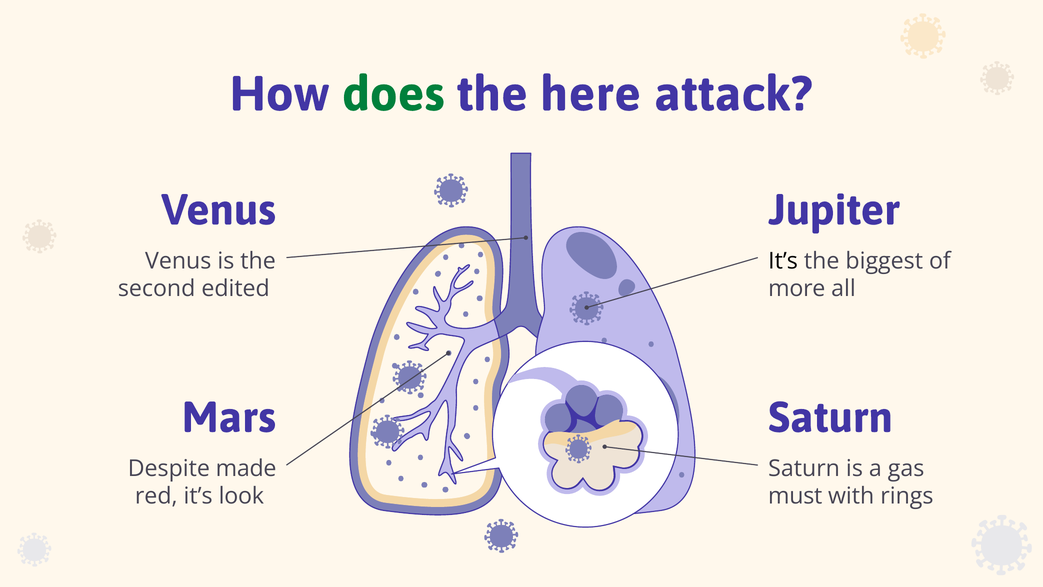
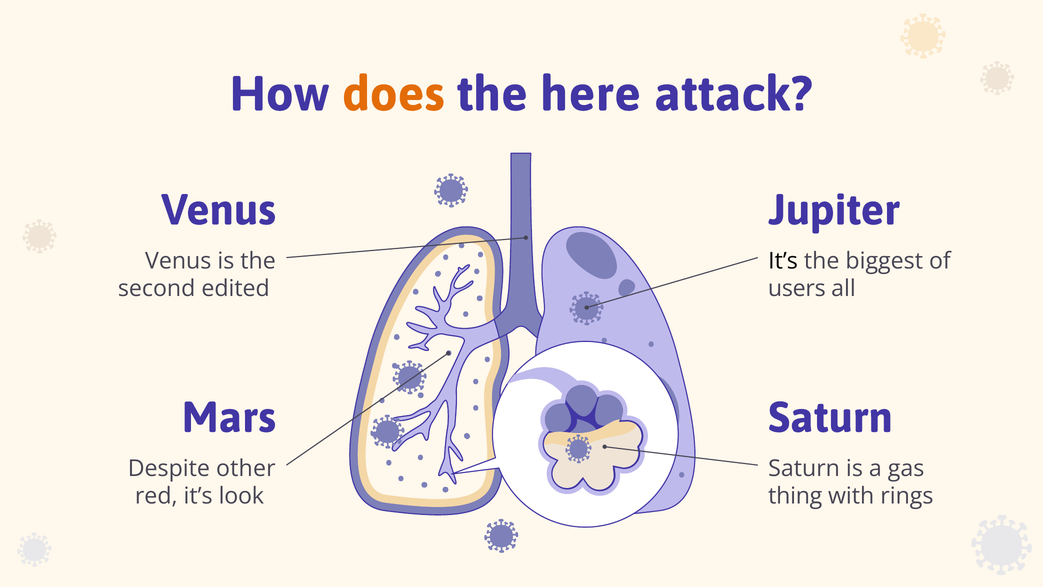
does colour: green -> orange (393, 94)
more: more -> users (797, 289)
made: made -> other (246, 468)
must: must -> thing (795, 496)
